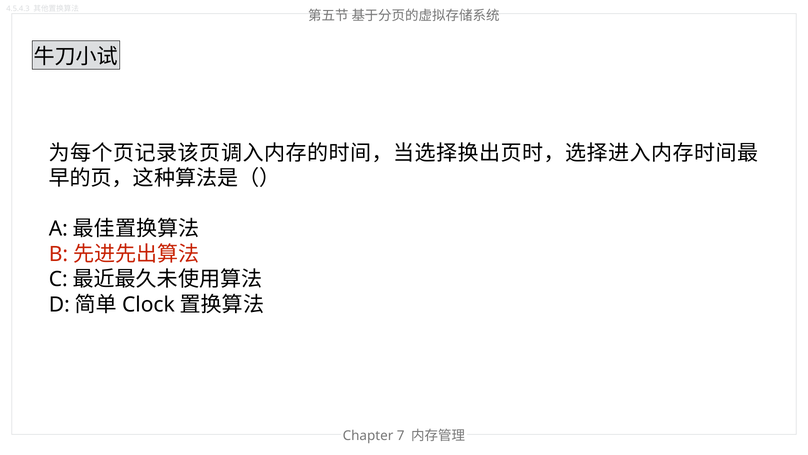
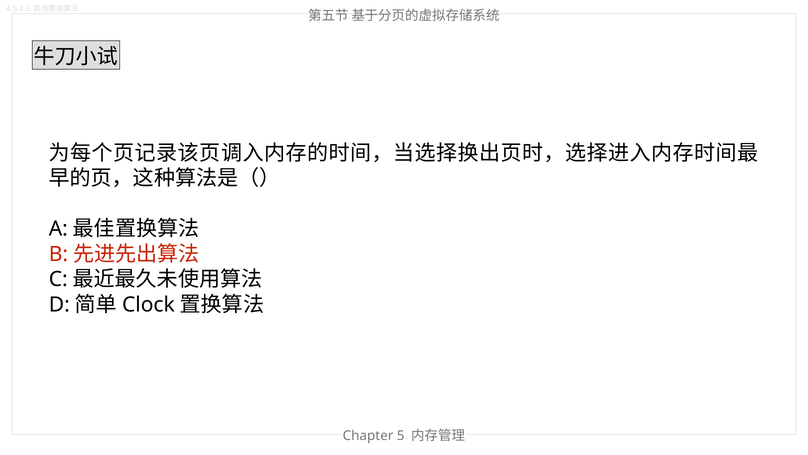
7: 7 -> 5 (401, 435)
